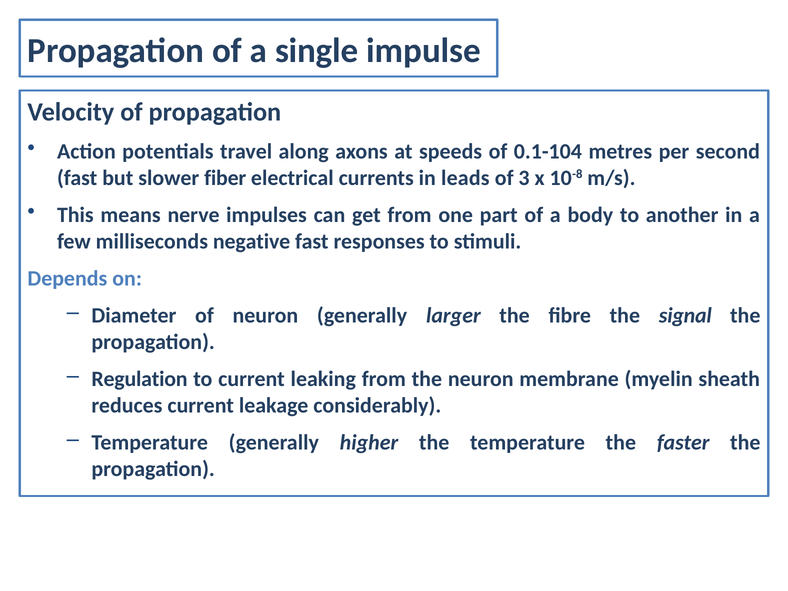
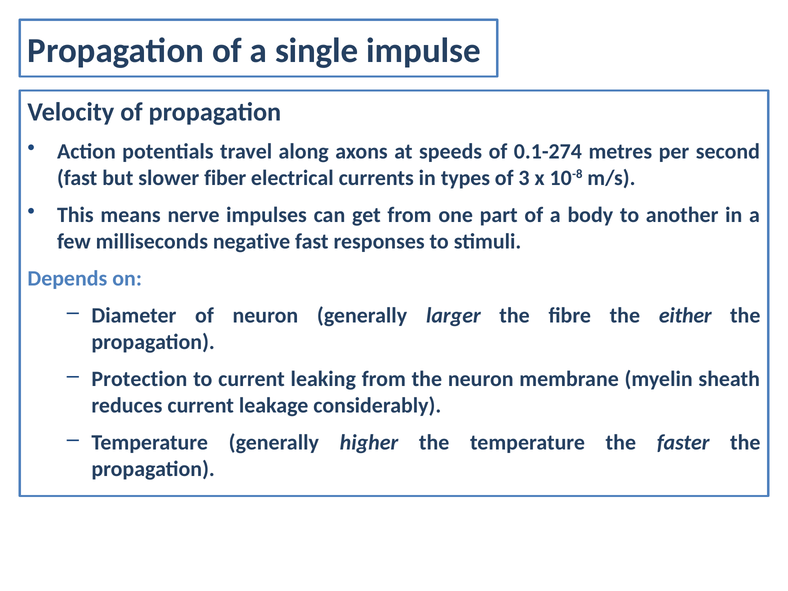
0.1-104: 0.1-104 -> 0.1-274 (548, 152)
leads: leads -> types (465, 178)
signal: signal -> either (685, 316)
Regulation: Regulation -> Protection (139, 379)
